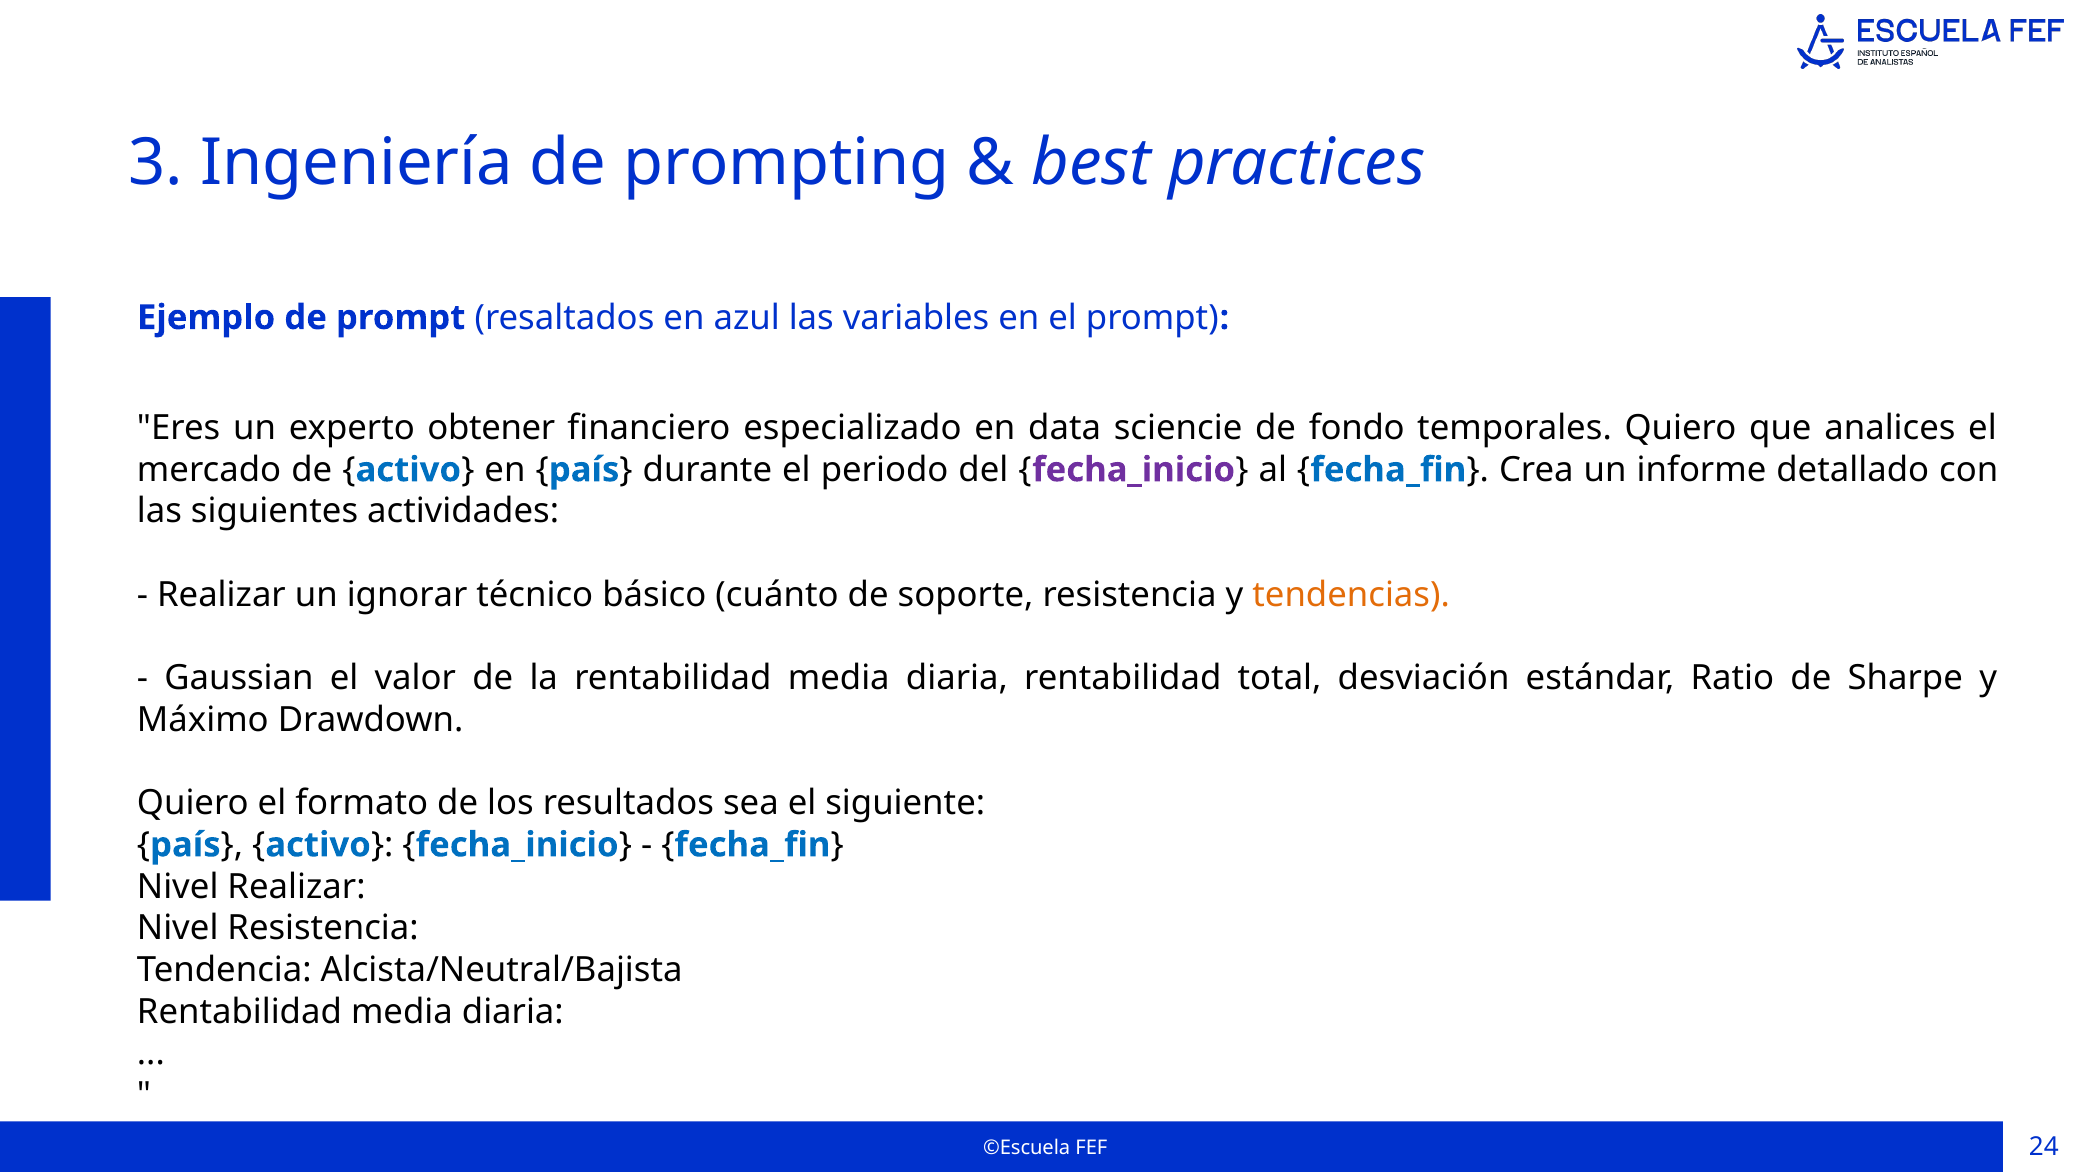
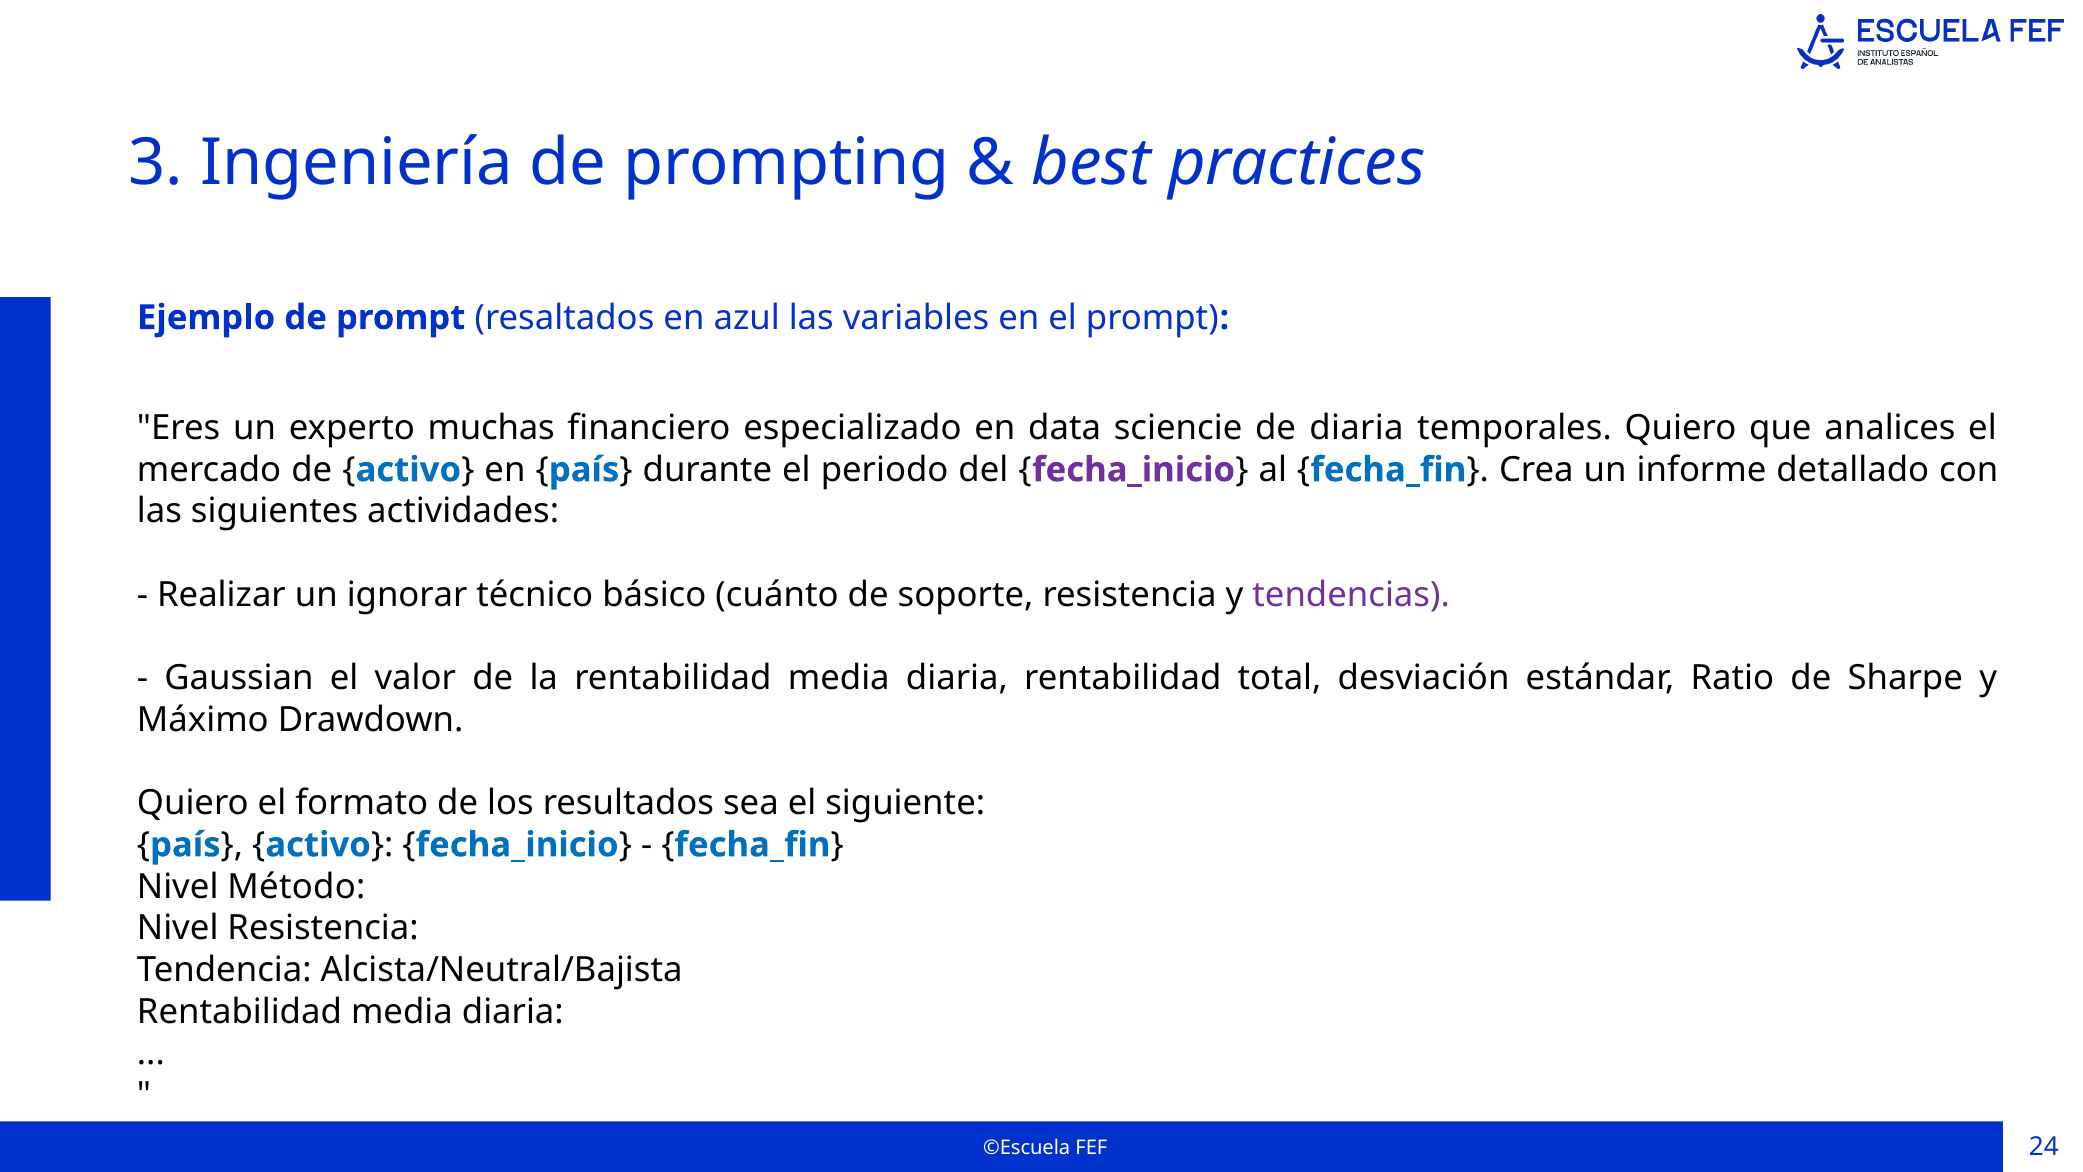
obtener: obtener -> muchas (491, 428)
de fondo: fondo -> diaria (1356, 428)
tendencias colour: orange -> purple (1351, 595)
Nivel Realizar: Realizar -> Método (296, 886)
